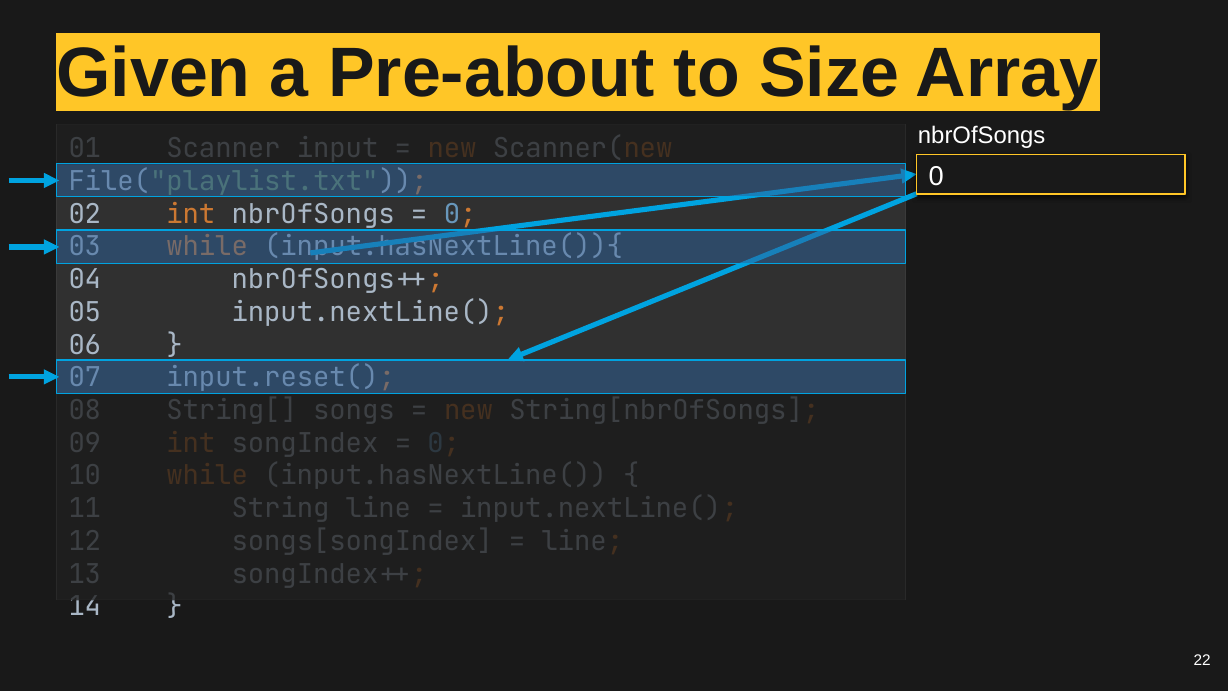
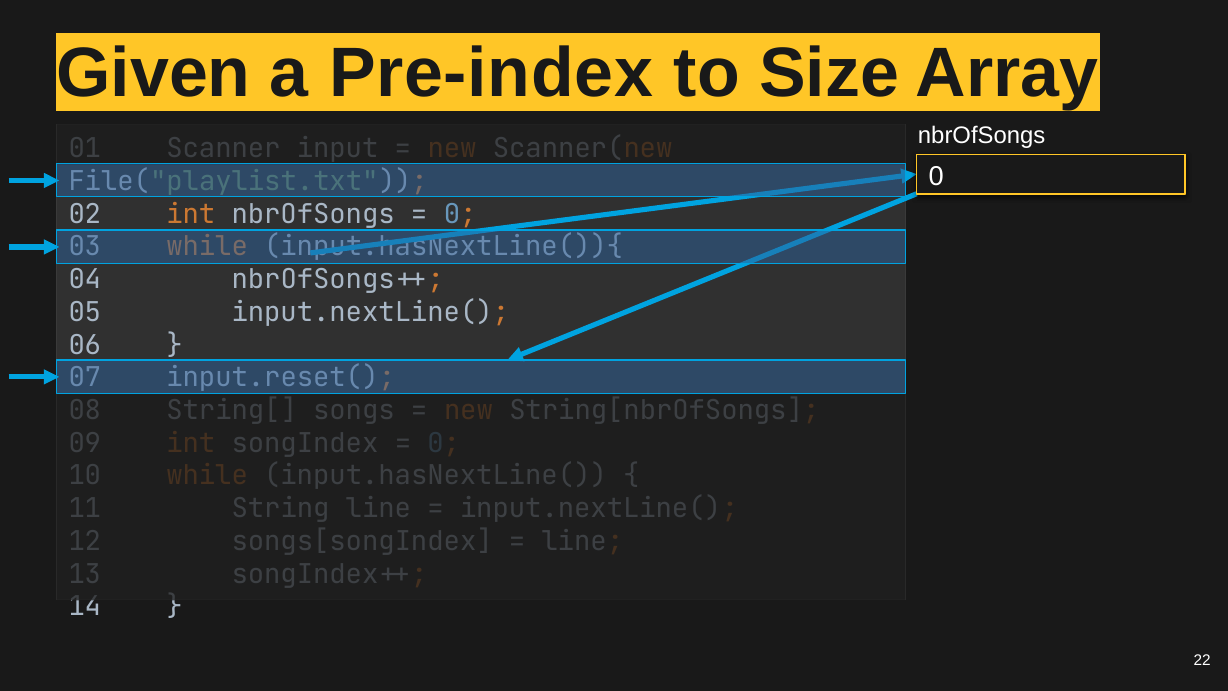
Pre-about: Pre-about -> Pre-index (491, 73)
